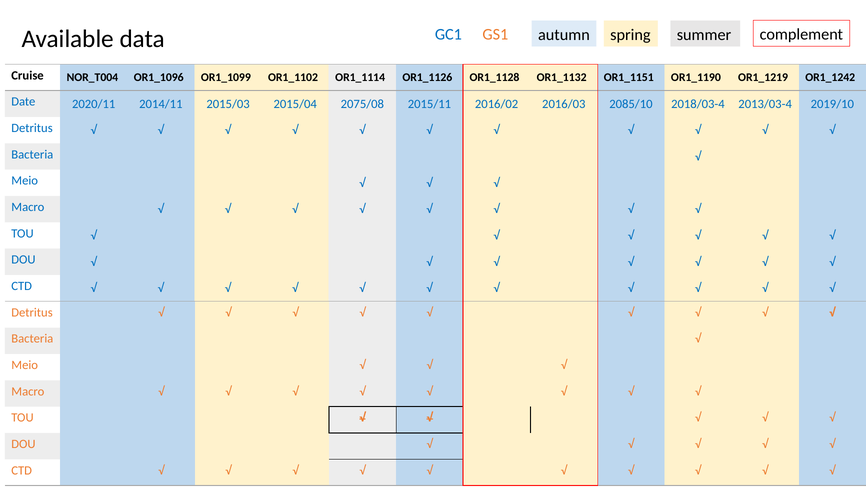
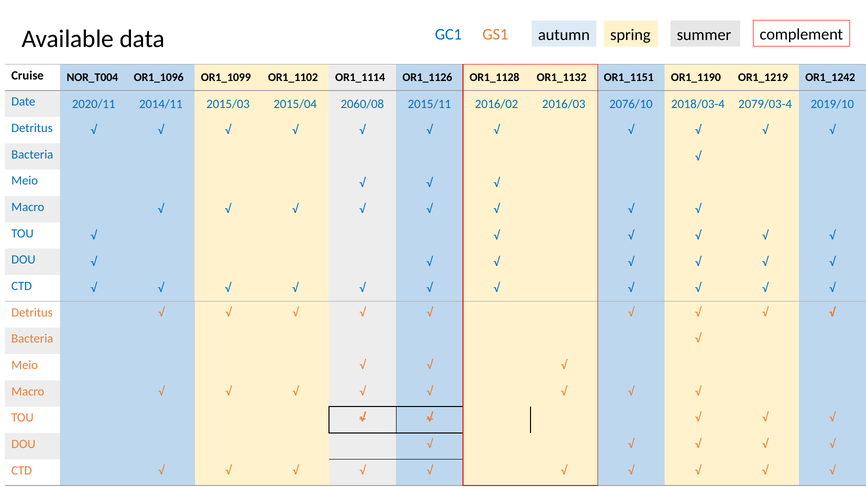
2075/08: 2075/08 -> 2060/08 (362, 104)
2085/10: 2085/10 -> 2076/10 (631, 104)
2013/03-4: 2013/03-4 -> 2079/03-4 (765, 104)
